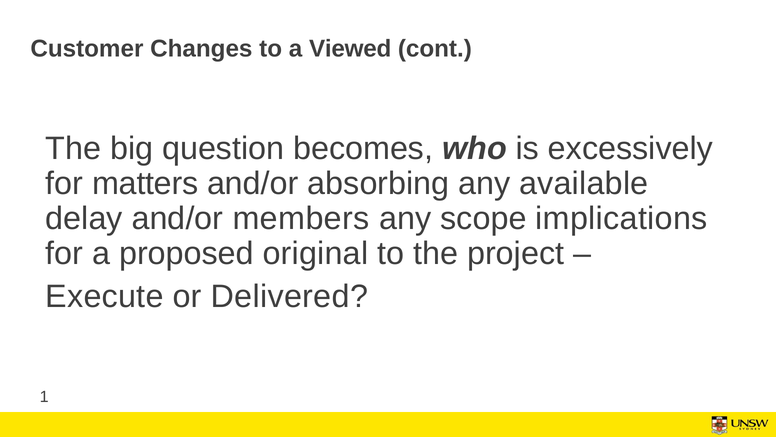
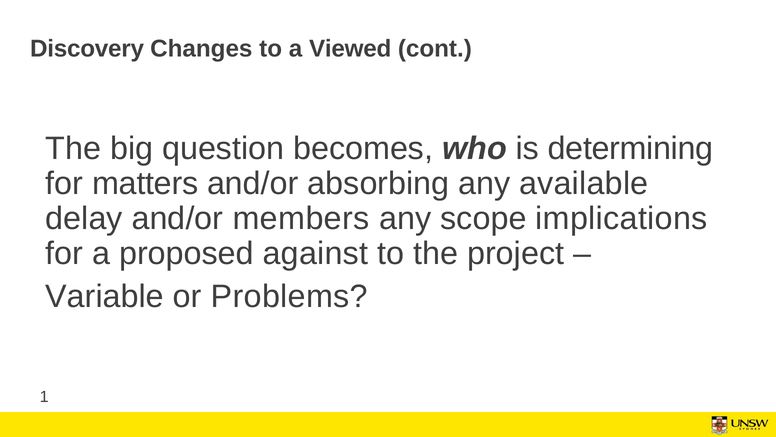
Customer: Customer -> Discovery (87, 49)
excessively: excessively -> determining (631, 148)
original: original -> against (315, 253)
Execute: Execute -> Variable (105, 296)
Delivered: Delivered -> Problems (289, 296)
